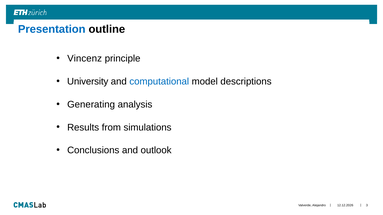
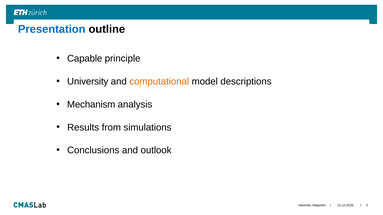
Vincenz: Vincenz -> Capable (85, 59)
computational colour: blue -> orange (159, 82)
Generating: Generating -> Mechanism (91, 105)
